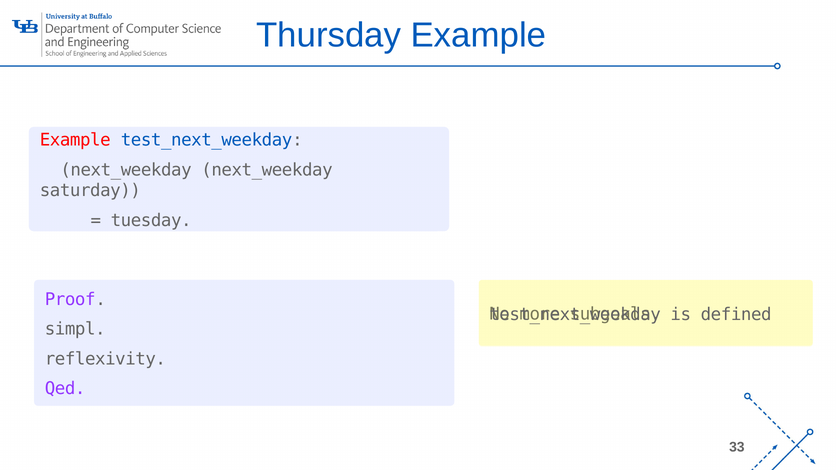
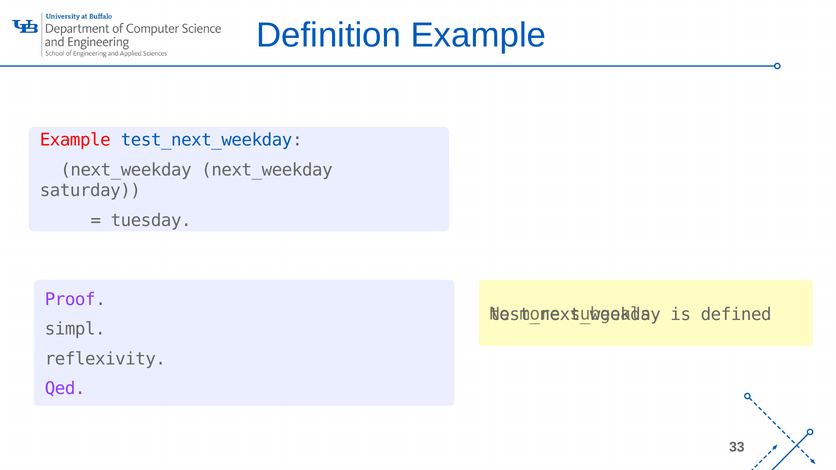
Thursday: Thursday -> Definition (329, 35)
